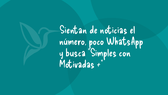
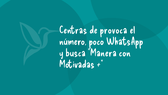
Sientan: Sientan -> Centras (73, 30)
noticias: noticias -> provoca (114, 30)
Simples: Simples -> Manera (102, 53)
